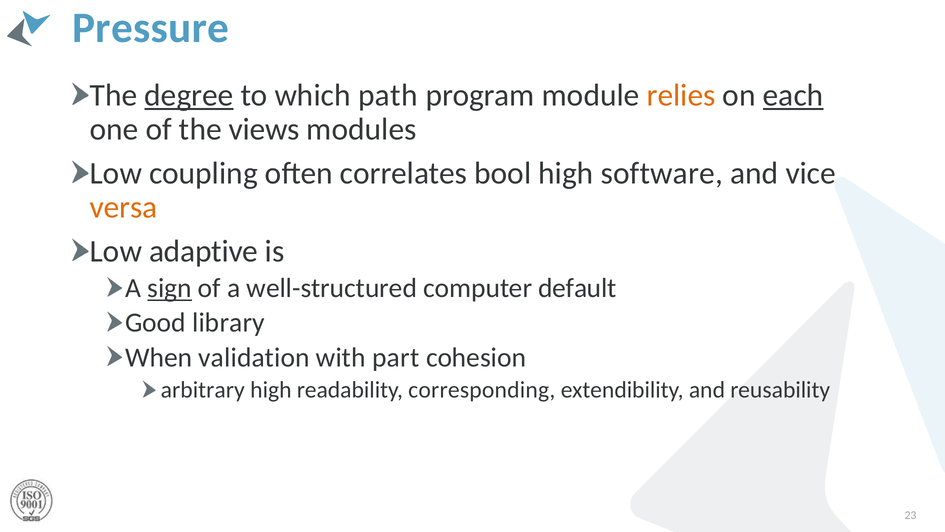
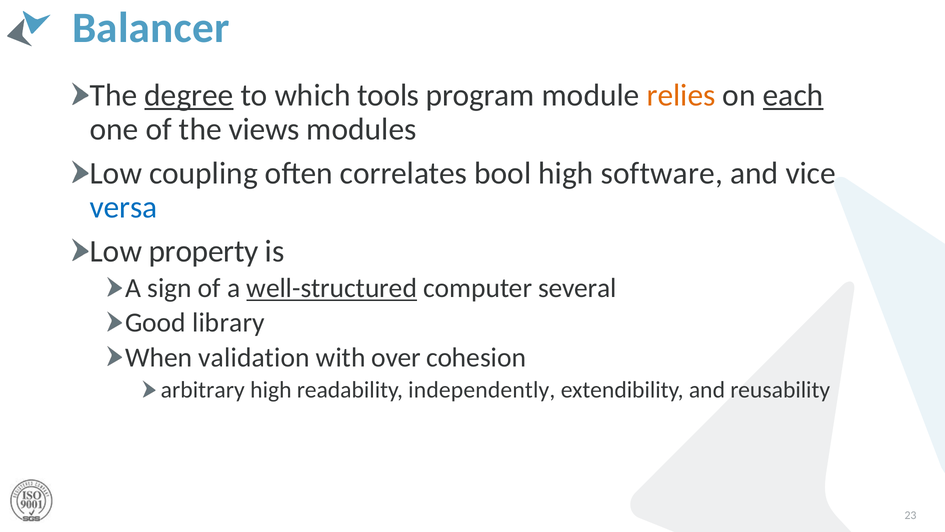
Pressure: Pressure -> Balancer (151, 28)
path: path -> tools (388, 95)
versa colour: orange -> blue (124, 207)
adaptive: adaptive -> property (204, 251)
sign underline: present -> none (170, 288)
well-structured underline: none -> present (332, 288)
default: default -> several (577, 288)
part: part -> over (396, 357)
corresponding: corresponding -> independently (482, 390)
